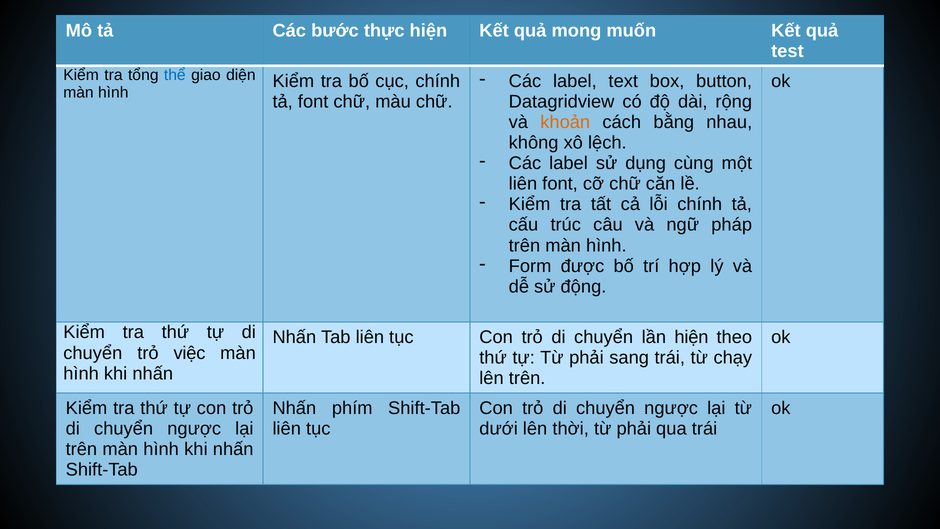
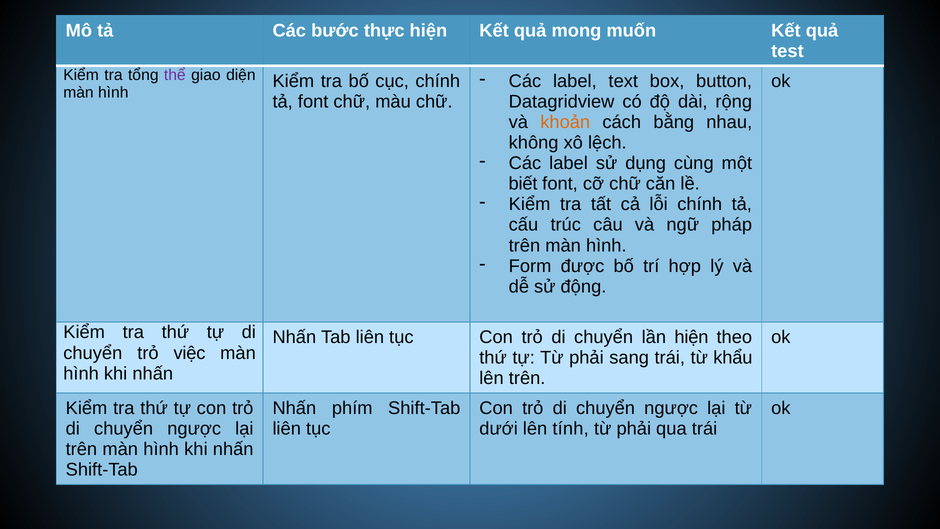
thể colour: blue -> purple (175, 75)
liên: liên -> biết (523, 184)
chạy: chạy -> khẩu (733, 358)
thời: thời -> tính (571, 429)
